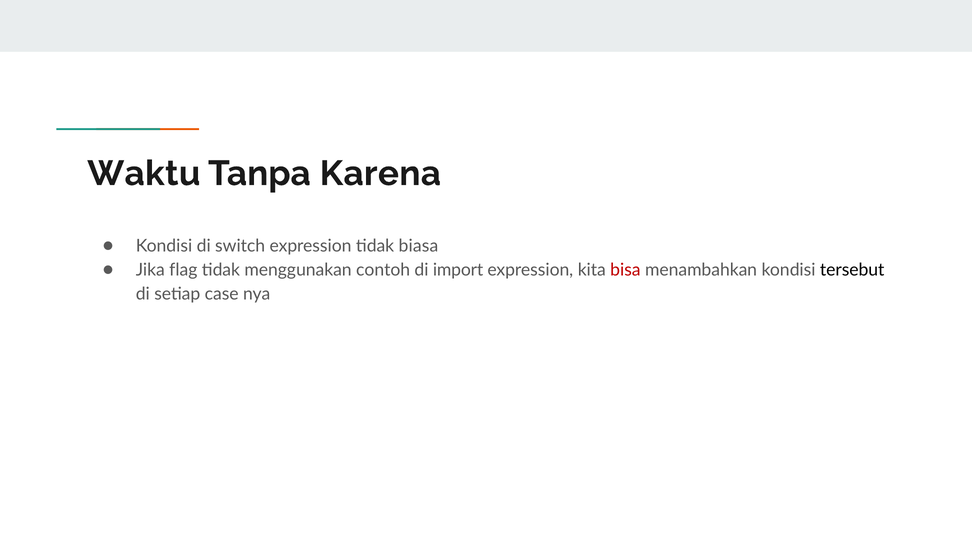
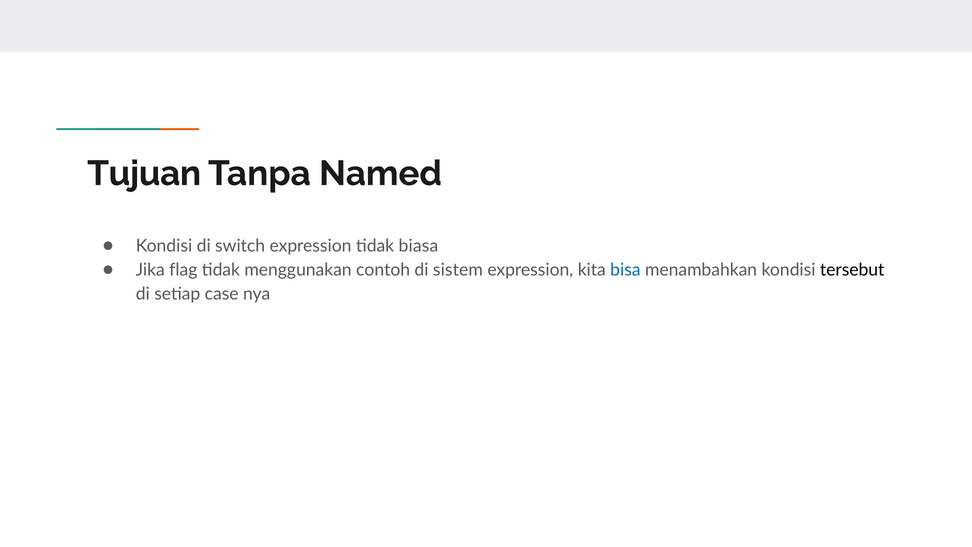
Waktu: Waktu -> Tujuan (144, 173)
Karena: Karena -> Named (381, 173)
import: import -> sistem (458, 270)
bisa colour: red -> blue (625, 270)
